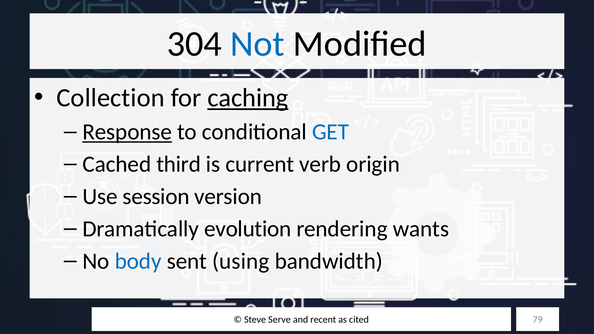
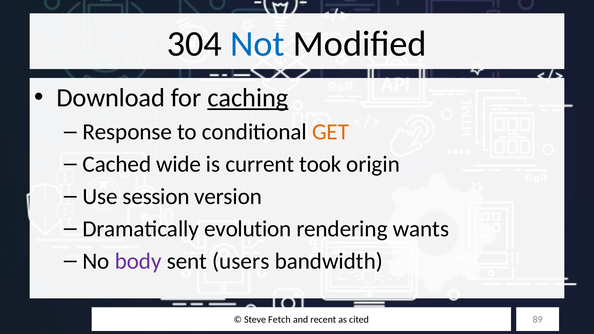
Collection: Collection -> Download (111, 98)
Response underline: present -> none (127, 132)
GET colour: blue -> orange (331, 132)
third: third -> wide (179, 164)
verb: verb -> took (320, 164)
body colour: blue -> purple (138, 261)
using: using -> users (241, 261)
Serve: Serve -> Fetch (279, 320)
79: 79 -> 89 (538, 320)
